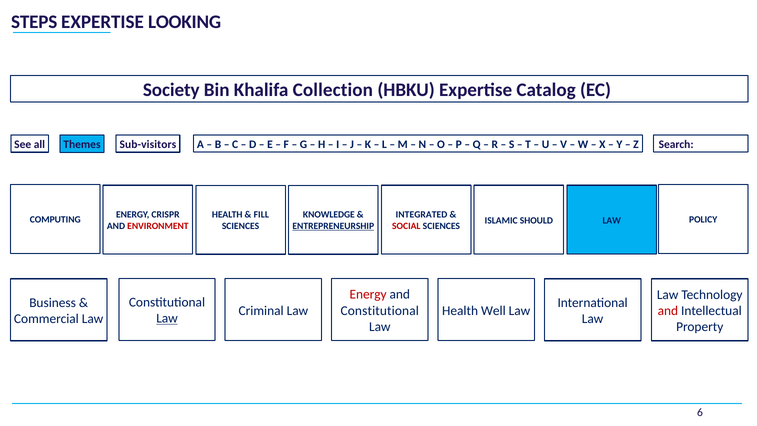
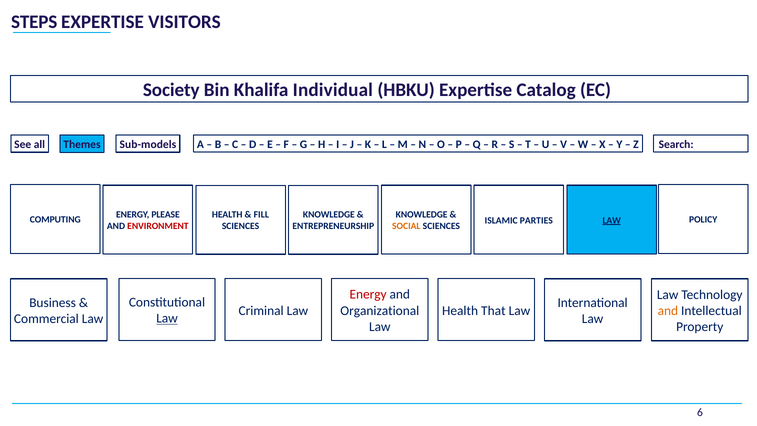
LOOKING: LOOKING -> VISITORS (184, 22)
Collection: Collection -> Individual (333, 90)
Sub-visitors: Sub-visitors -> Sub-models (148, 144)
CRISPR: CRISPR -> PLEASE (166, 215)
INTEGRATED: INTEGRATED -> KNOWLEDGE (422, 215)
SHOULD: SHOULD -> PARTIES (536, 220)
LAW underline: none -> present (612, 220)
SOCIAL colour: red -> orange (406, 226)
ENTREPRENEURSHIP underline: present -> none (333, 226)
Constitutional: Constitutional -> Organizational (380, 310)
Well: Well -> That (493, 310)
and colour: red -> orange (668, 311)
